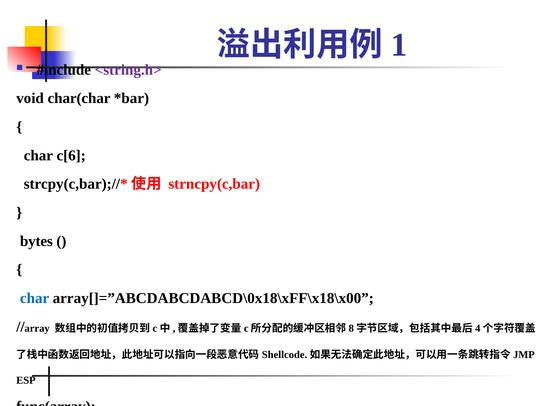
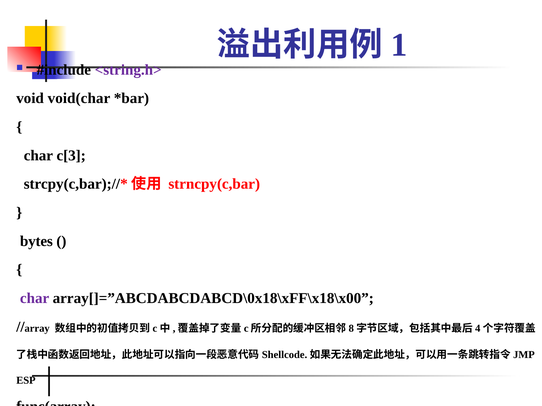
char(char: char(char -> void(char (79, 98)
c[6: c[6 -> c[3 (71, 156)
char colour: blue -> purple (35, 299)
